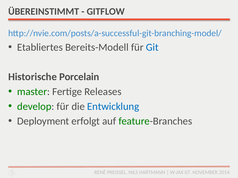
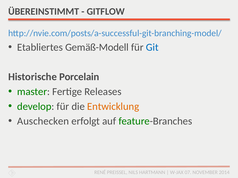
Bereits-Modell: Bereits-Modell -> Gemäß-Modell (97, 47)
Entwicklung colour: blue -> orange (113, 107)
Deployment: Deployment -> Auschecken (43, 122)
